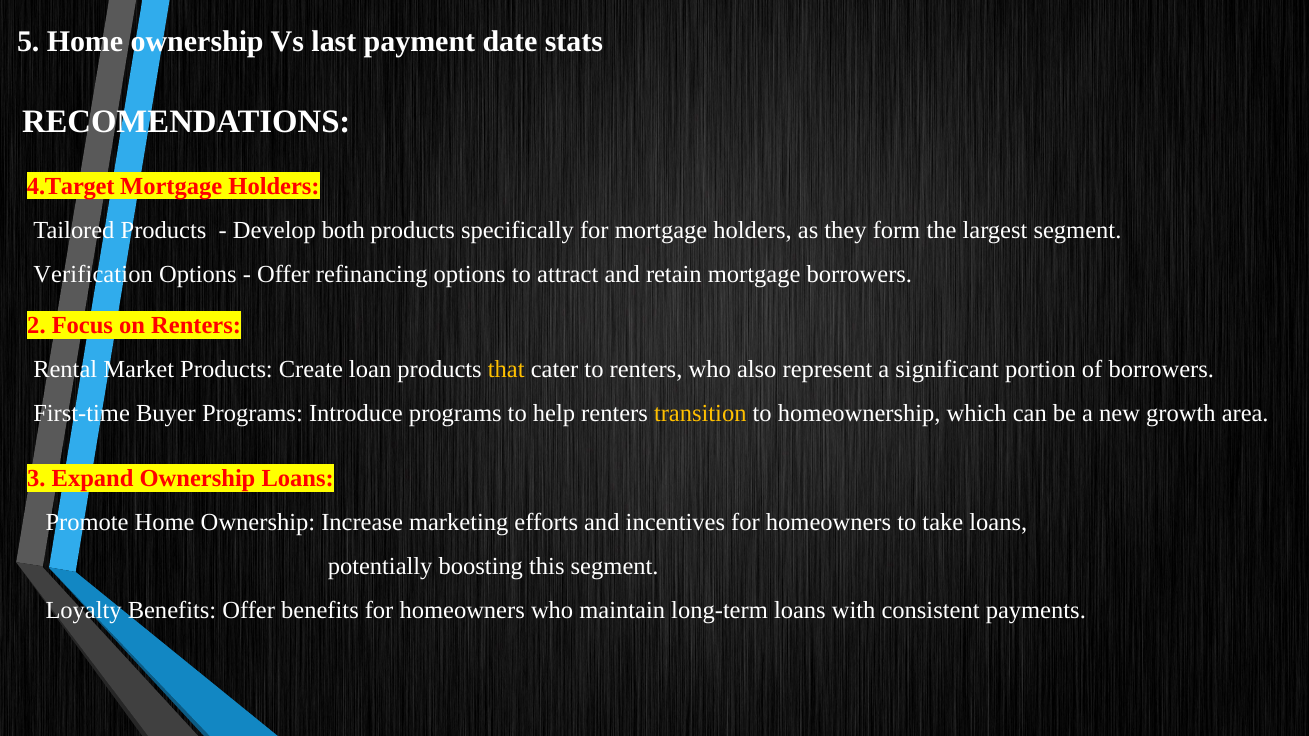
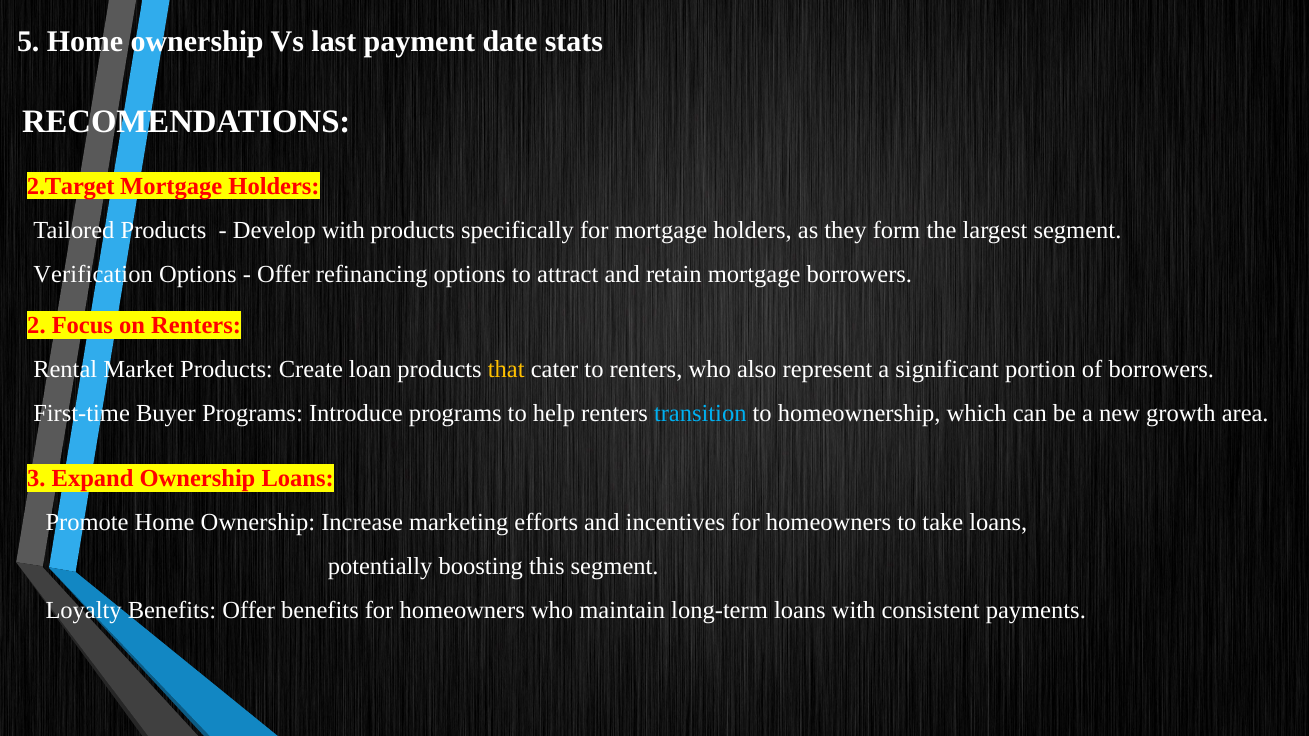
4.Target: 4.Target -> 2.Target (71, 186)
Develop both: both -> with (343, 230)
transition colour: yellow -> light blue (700, 414)
